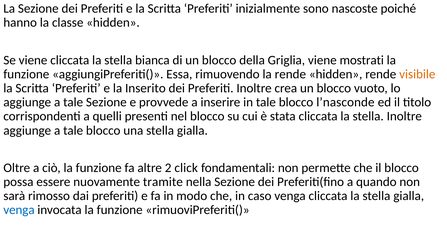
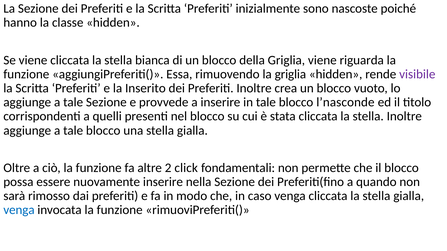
mostrati: mostrati -> riguarda (362, 60)
la rende: rende -> griglia (290, 74)
visibile colour: orange -> purple (417, 74)
nuovamente tramite: tramite -> inserire (163, 182)
